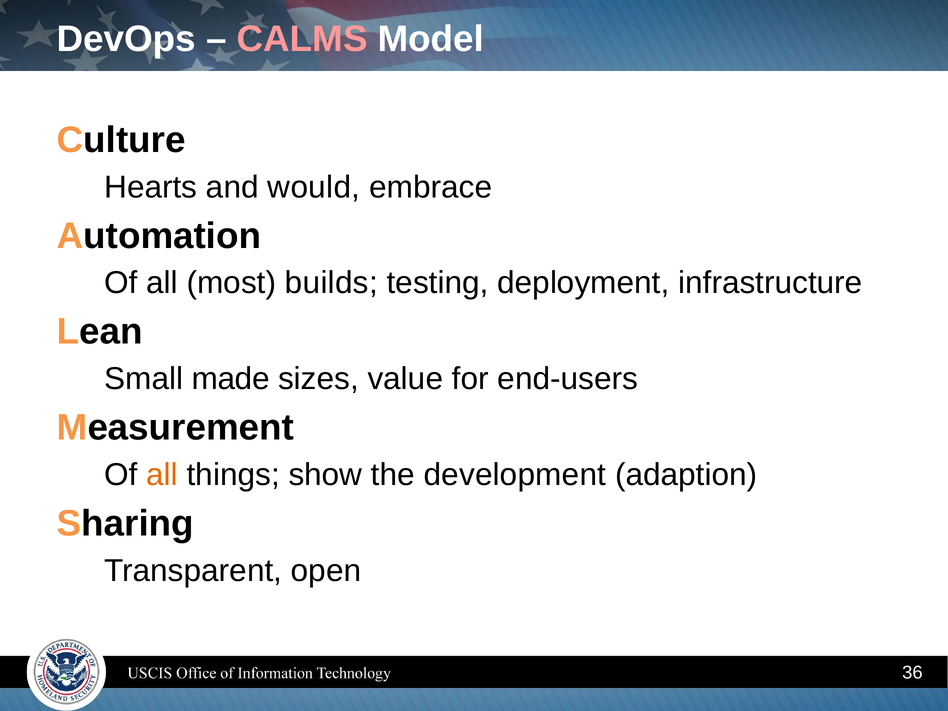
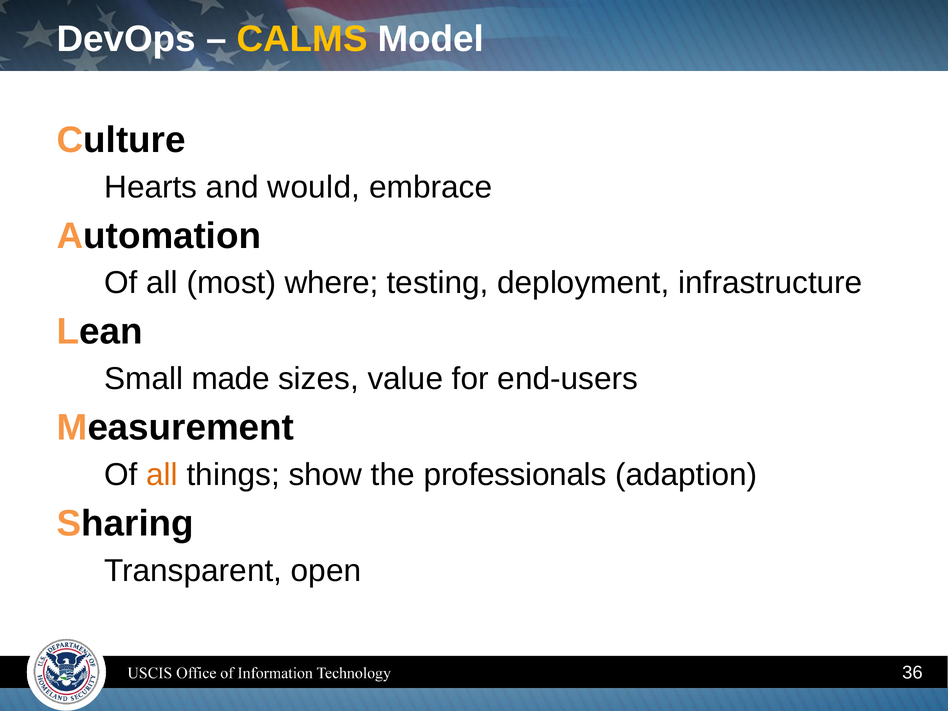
CALMS colour: pink -> yellow (302, 39)
builds: builds -> where (332, 283)
development: development -> professionals (515, 475)
